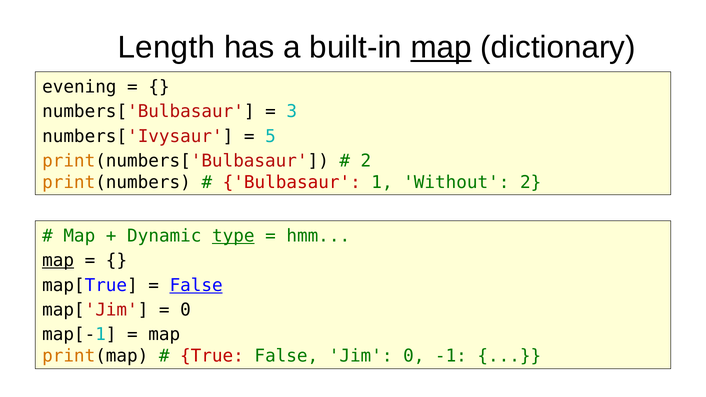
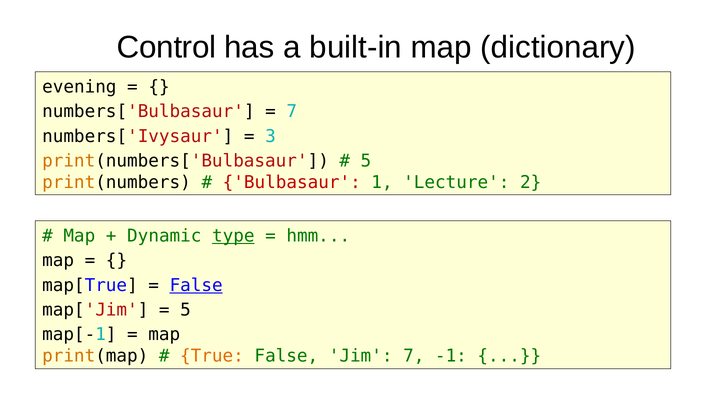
Length: Length -> Control (167, 48)
map underline: present -> none (441, 48)
3: 3 -> 7 (292, 112)
5: 5 -> 3 (270, 136)
2: 2 -> 5 (366, 161)
Without: Without -> Lecture (456, 182)
map underline: present -> none (58, 261)
0: 0 -> 5 (186, 310)
True colour: red -> orange (212, 356)
Jim 0: 0 -> 7 (414, 356)
